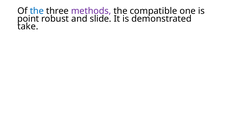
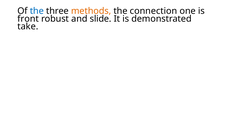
methods colour: purple -> orange (91, 11)
compatible: compatible -> connection (153, 11)
point: point -> front (28, 19)
